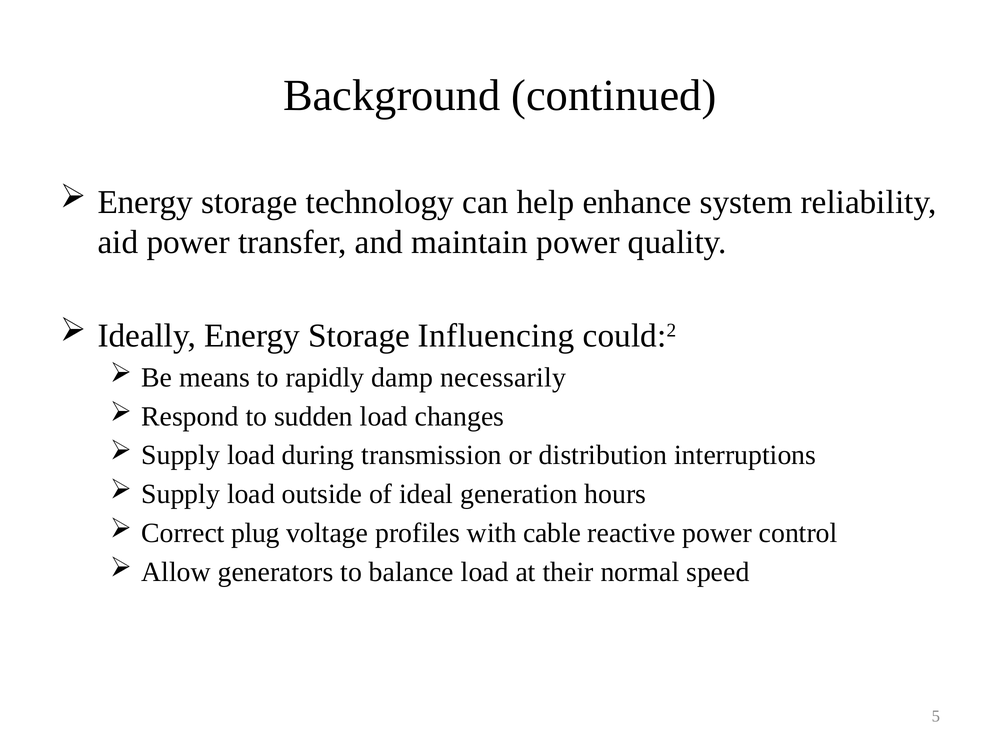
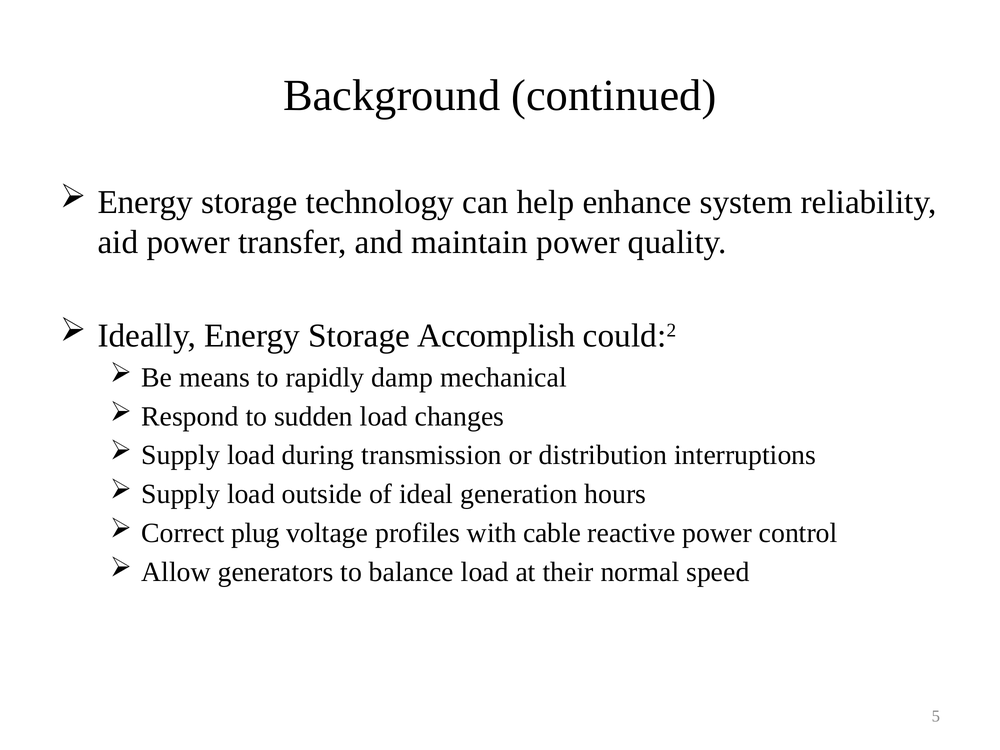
Influencing: Influencing -> Accomplish (496, 336)
necessarily: necessarily -> mechanical (503, 377)
